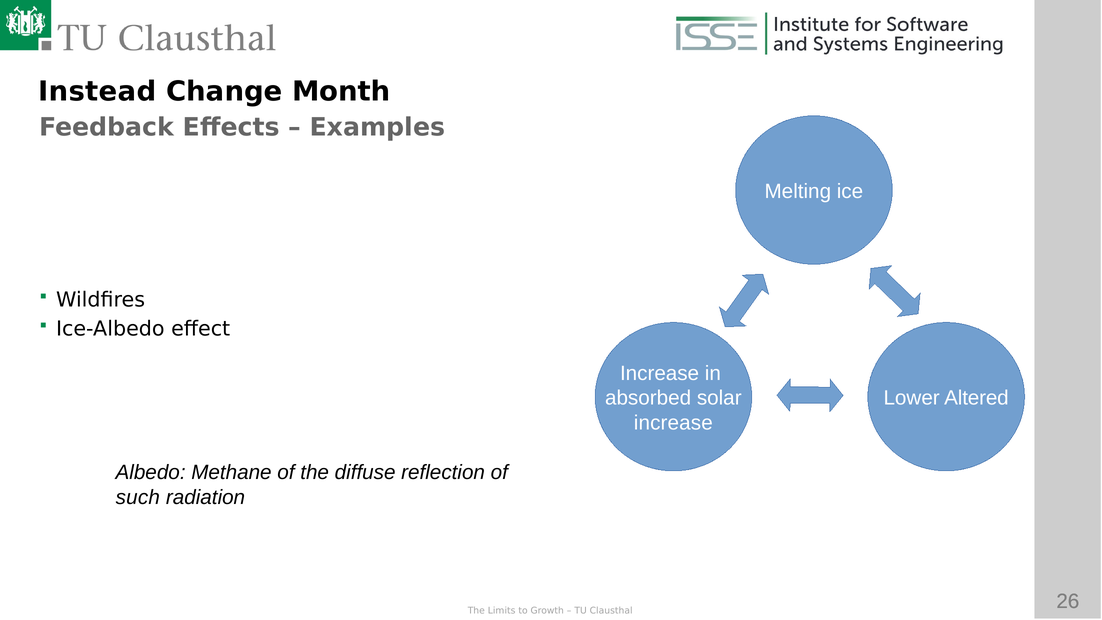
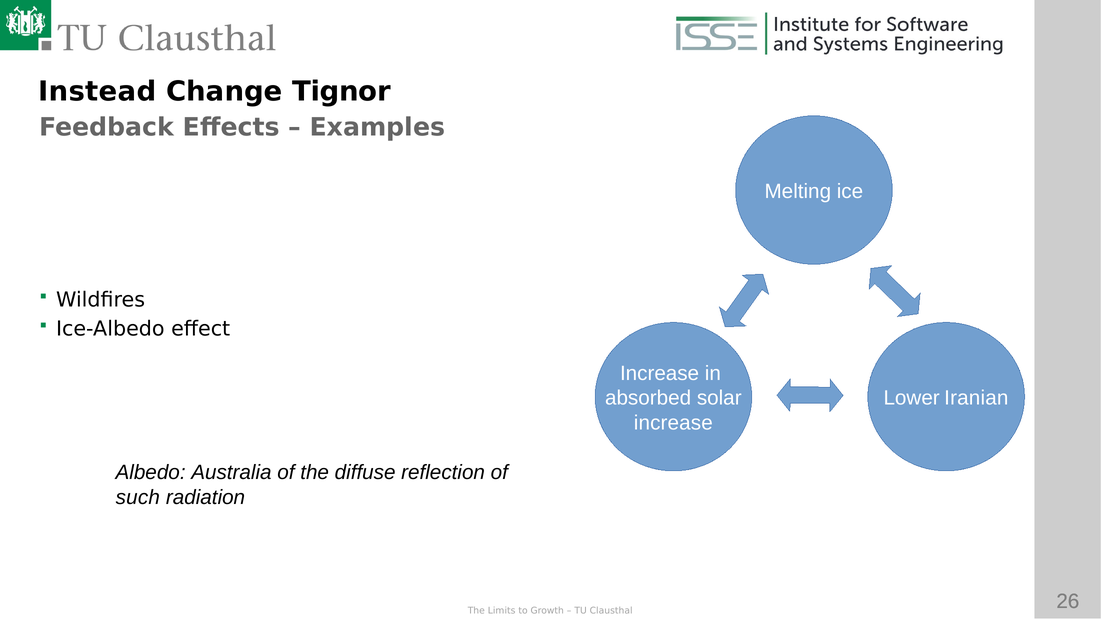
Month: Month -> Tignor (341, 92)
Altered: Altered -> Iranian (976, 398)
Methane: Methane -> Australia (231, 472)
